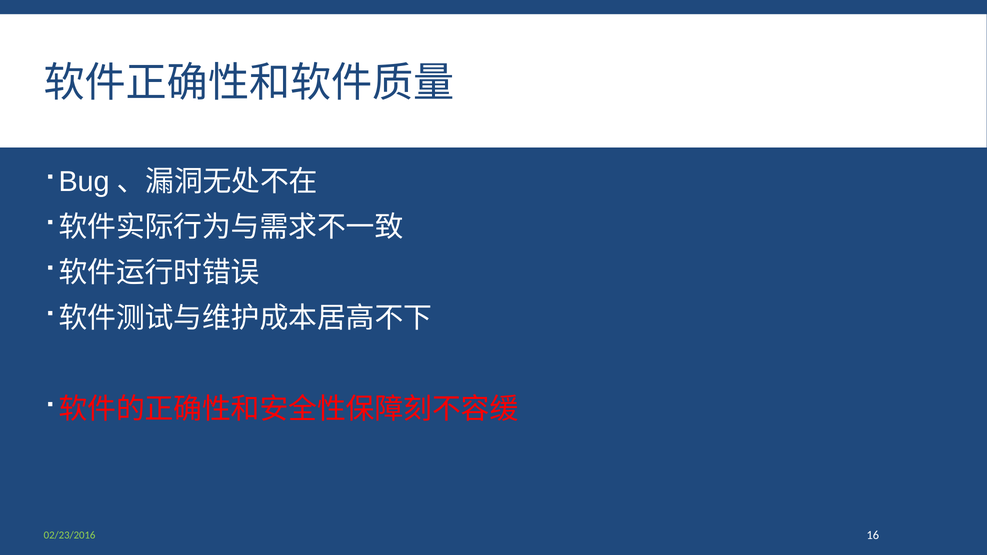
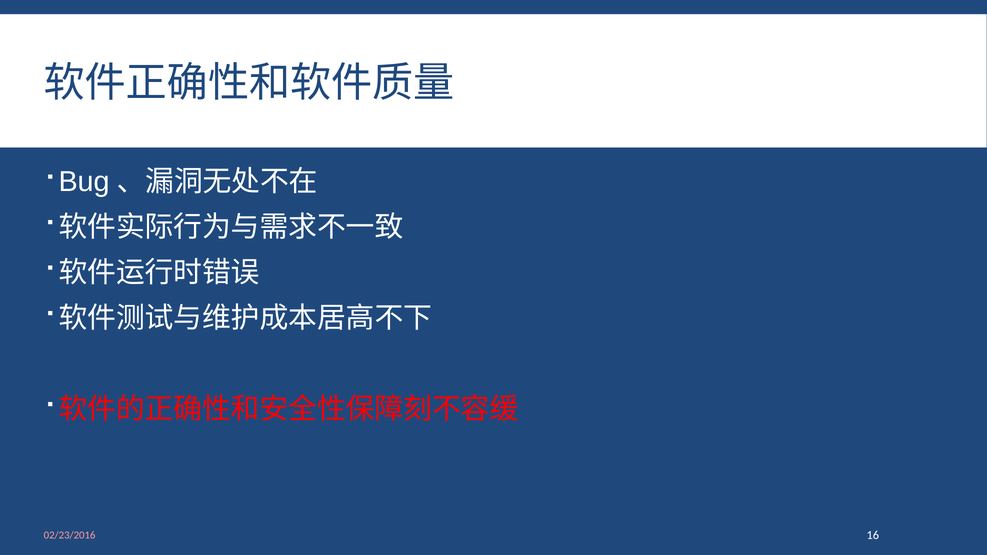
02/23/2016 colour: light green -> pink (70, 535)
